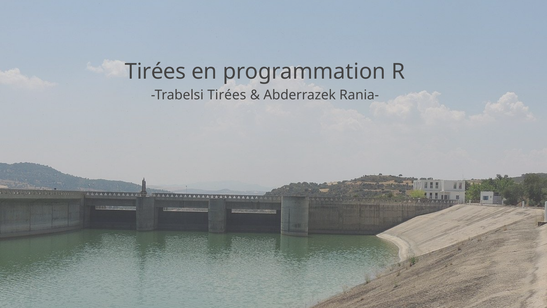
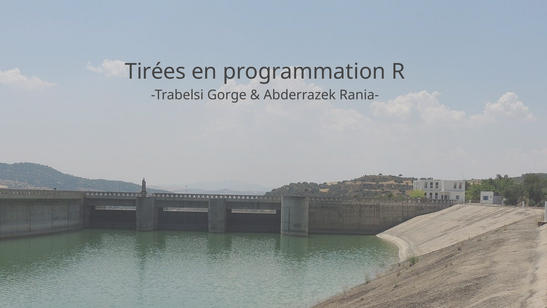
Trabelsi Tirées: Tirées -> Gorge (227, 95)
